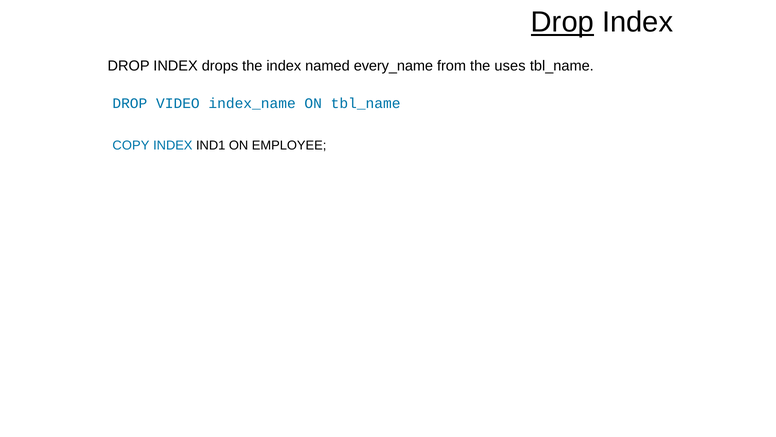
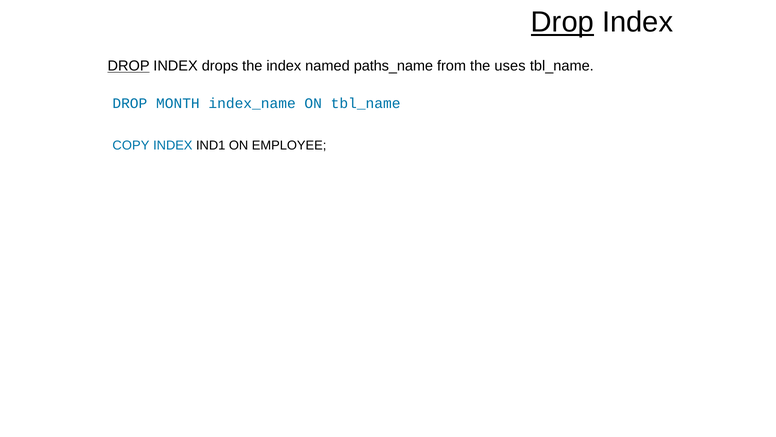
DROP underline: none -> present (129, 66)
every_name: every_name -> paths_name (393, 66)
VIDEO: VIDEO -> MONTH (178, 103)
